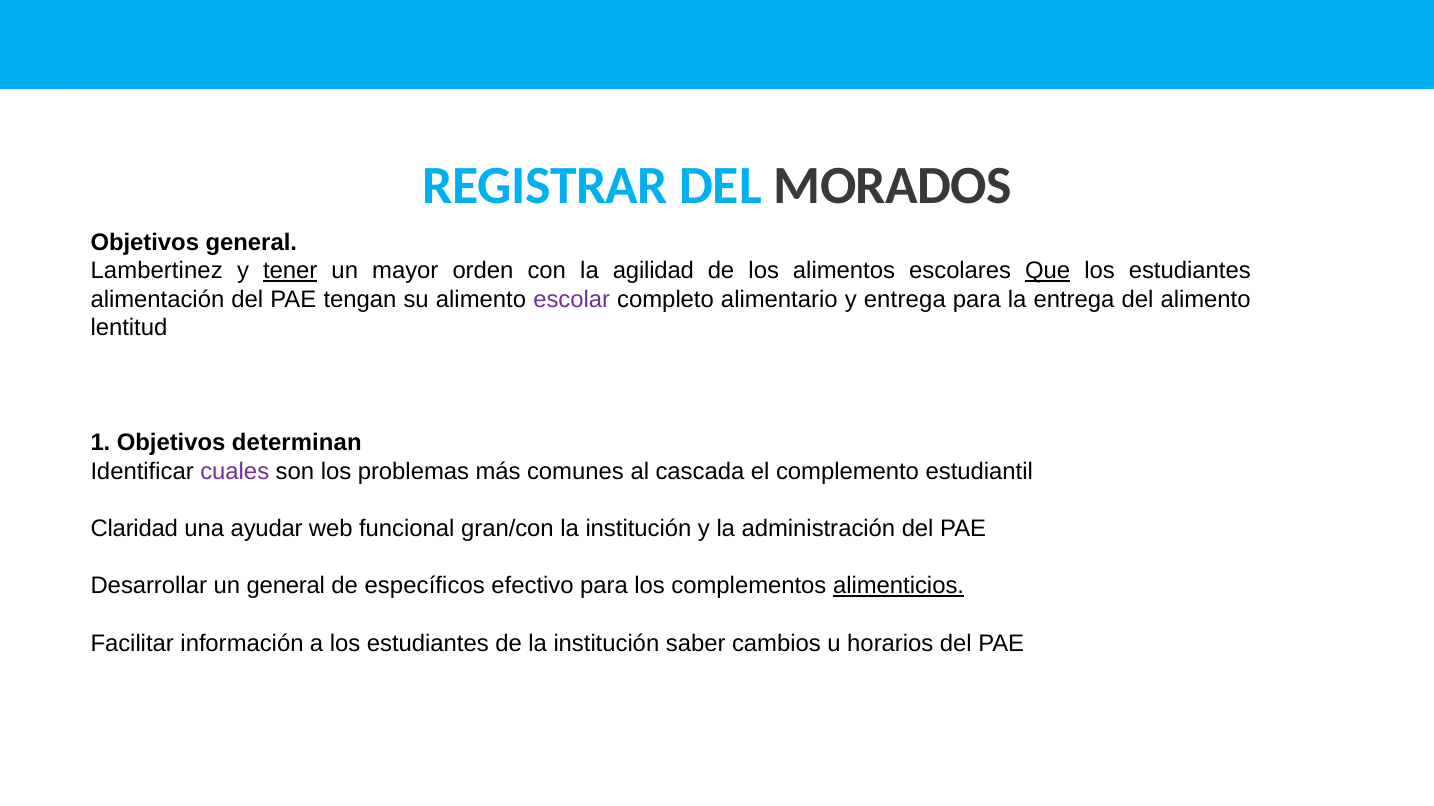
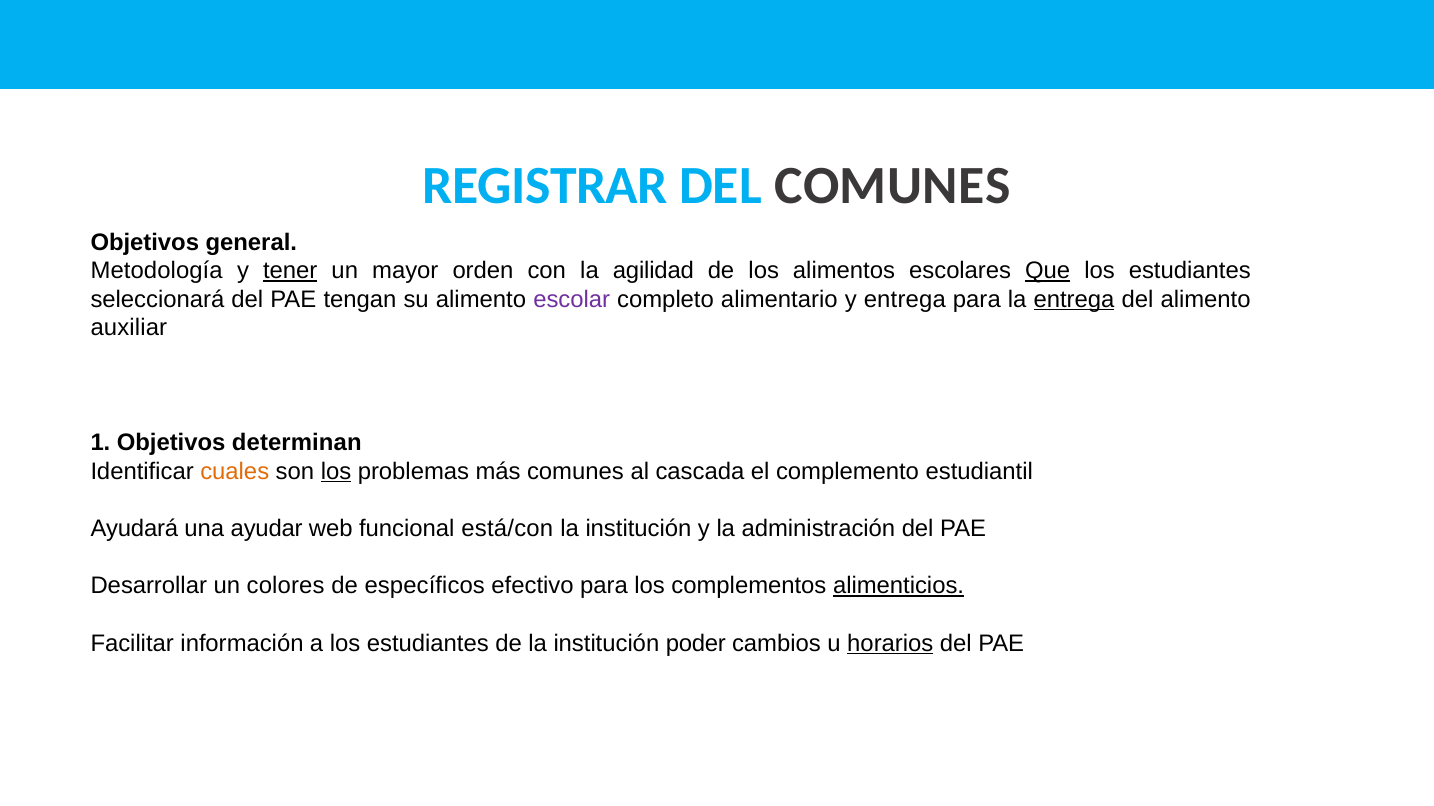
DEL MORADOS: MORADOS -> COMUNES (892, 186)
Lambertinez: Lambertinez -> Metodología (157, 271)
alimentación: alimentación -> seleccionará (157, 300)
entrega underline: none -> present (1074, 300)
lentitud: lentitud -> auxiliar (129, 328)
cuales colour: purple -> orange (235, 472)
los underline: none -> present (336, 472)
Claridad: Claridad -> Ayudará (134, 529)
gran/con: gran/con -> está/con (507, 529)
un general: general -> colores (286, 586)
saber: saber -> poder (696, 644)
horarios underline: none -> present (890, 644)
